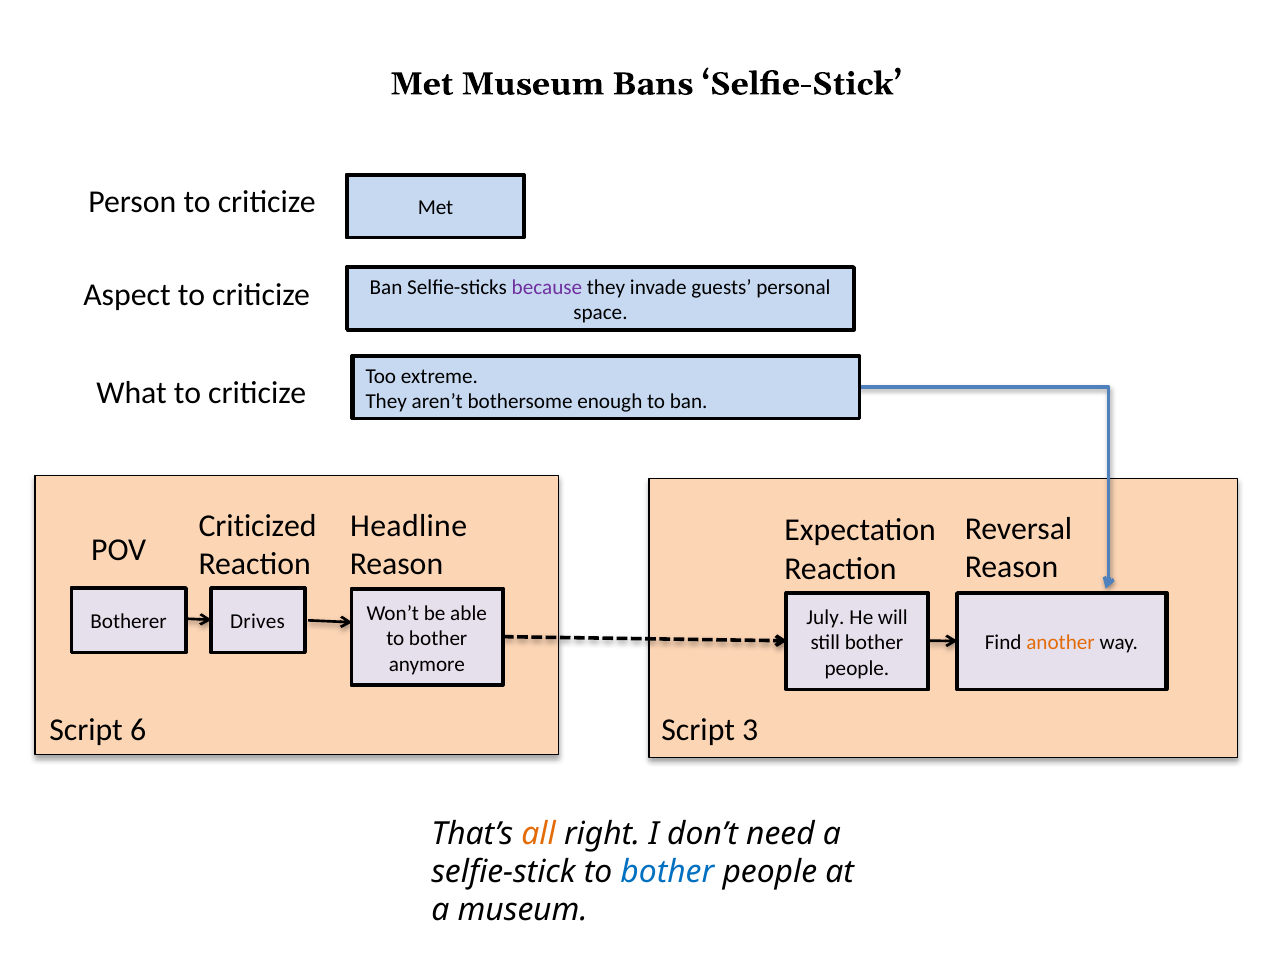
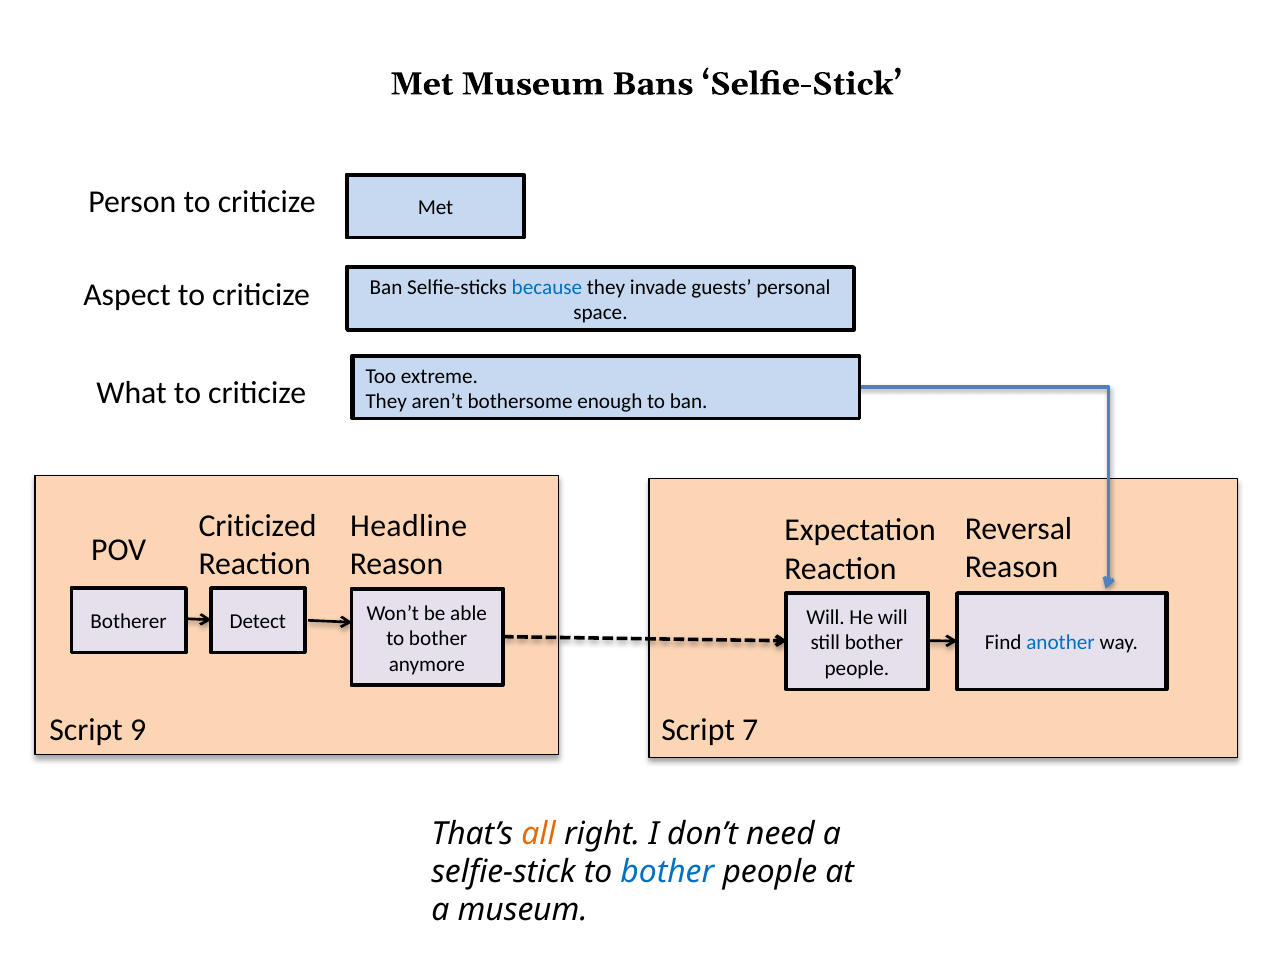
because colour: purple -> blue (547, 287)
July: July -> Will (825, 617)
Drives: Drives -> Detect (258, 622)
another colour: orange -> blue (1061, 643)
6: 6 -> 9 (138, 730)
3: 3 -> 7 (750, 730)
